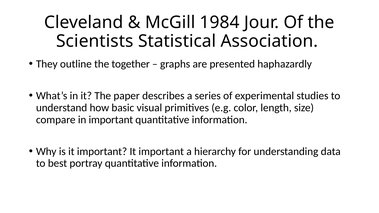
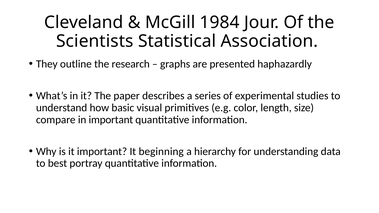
together: together -> research (131, 64)
important It important: important -> beginning (161, 152)
